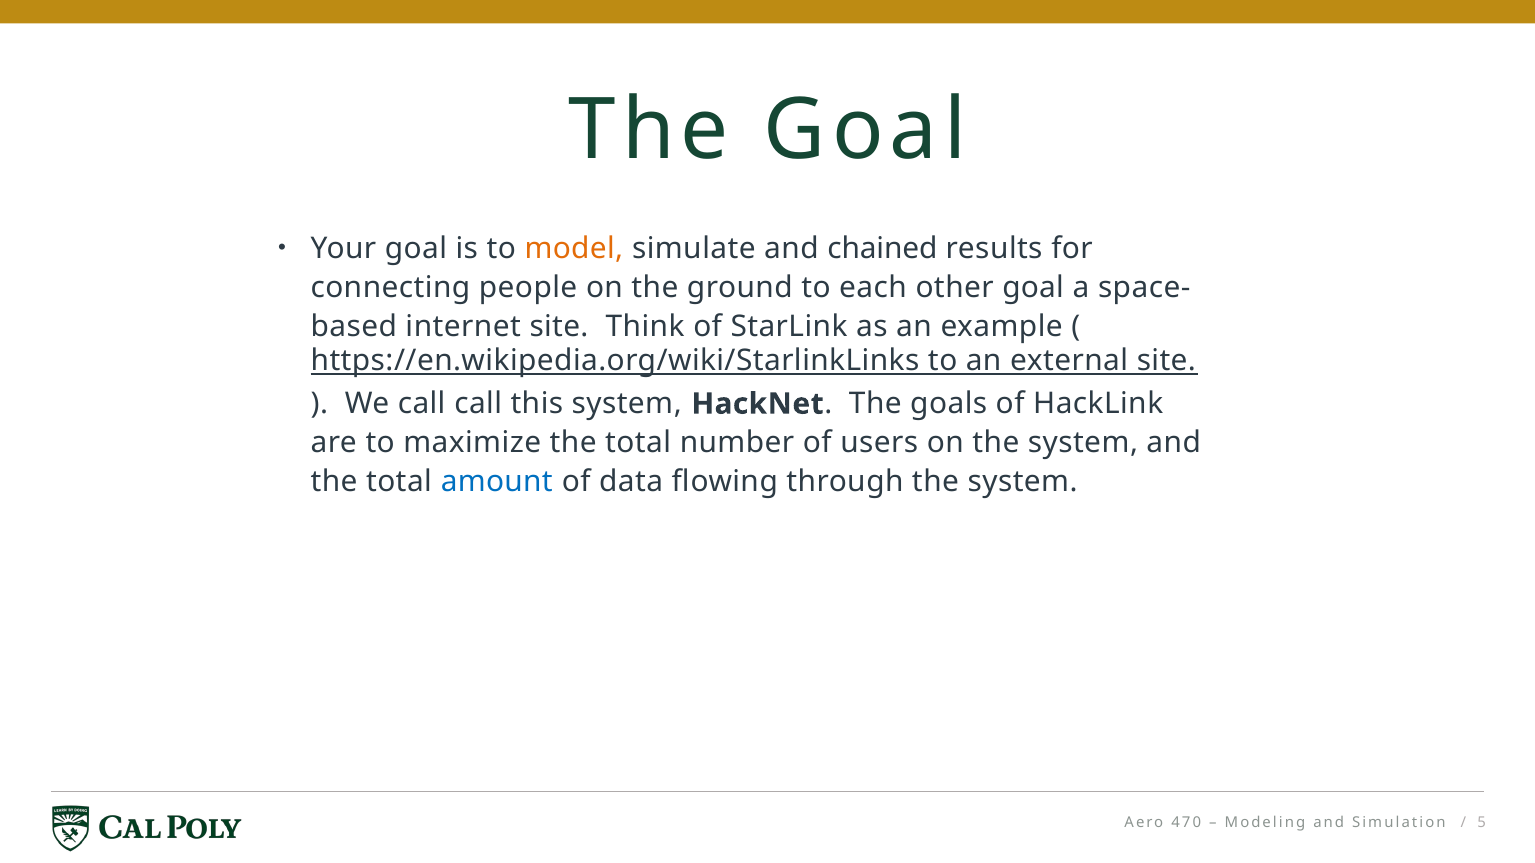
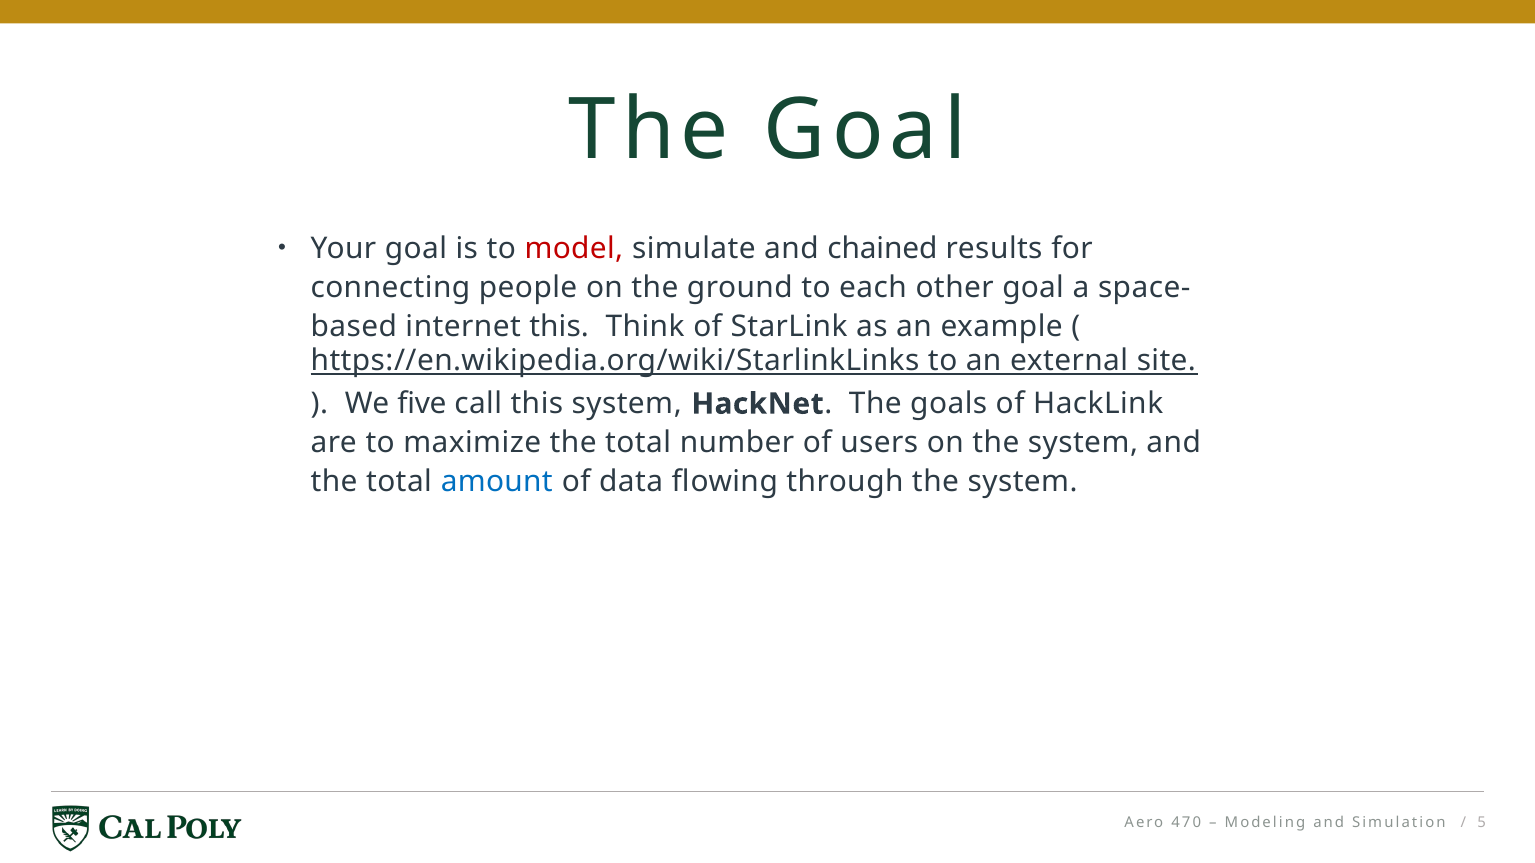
model colour: orange -> red (574, 249)
internet site: site -> this (559, 327)
We call: call -> five (422, 404)
